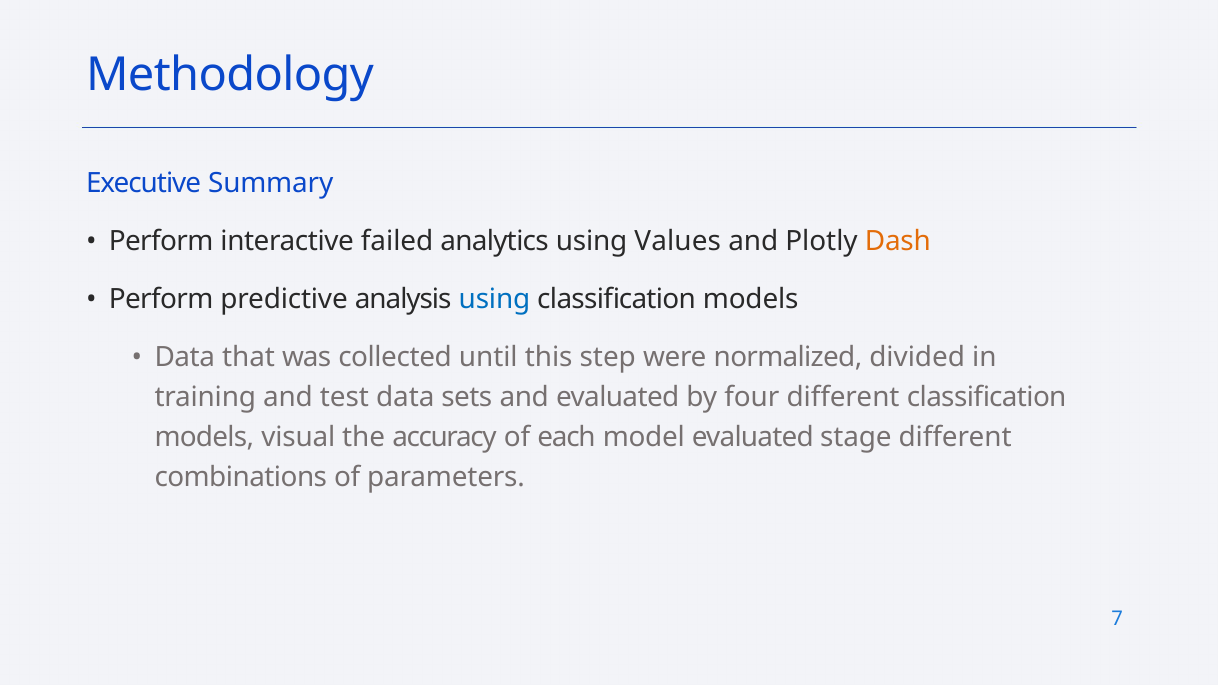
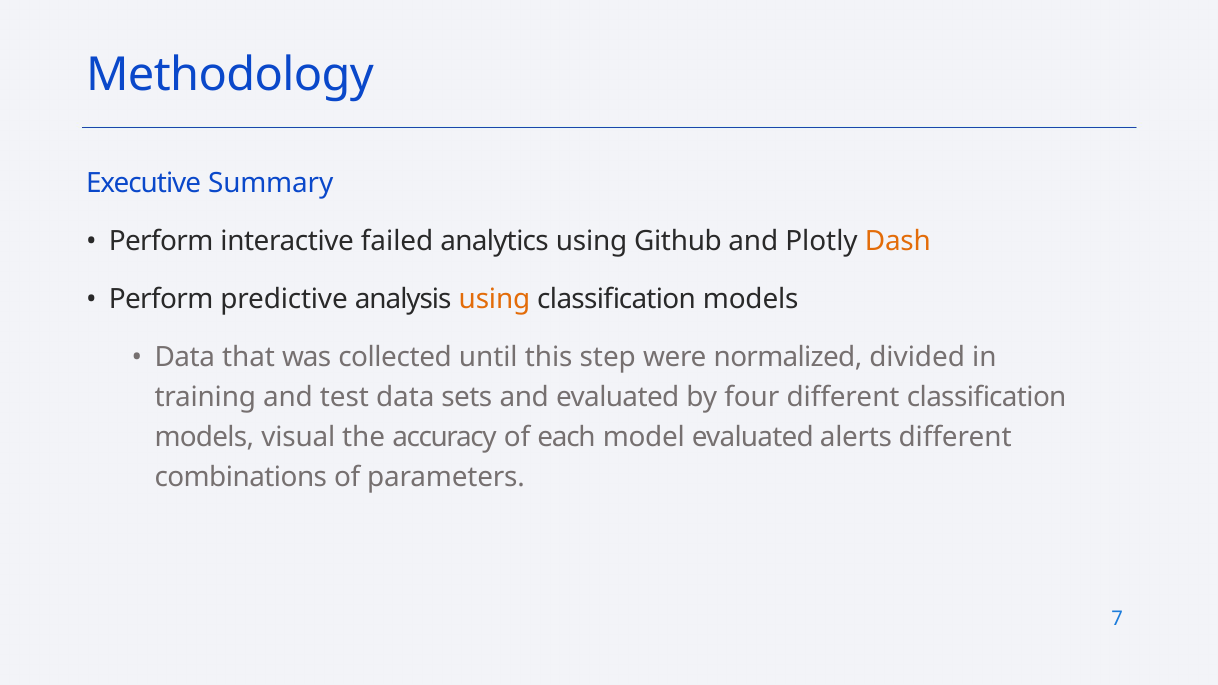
Values: Values -> Github (678, 241)
using colour: blue -> orange (494, 299)
stage: stage -> alerts (856, 438)
